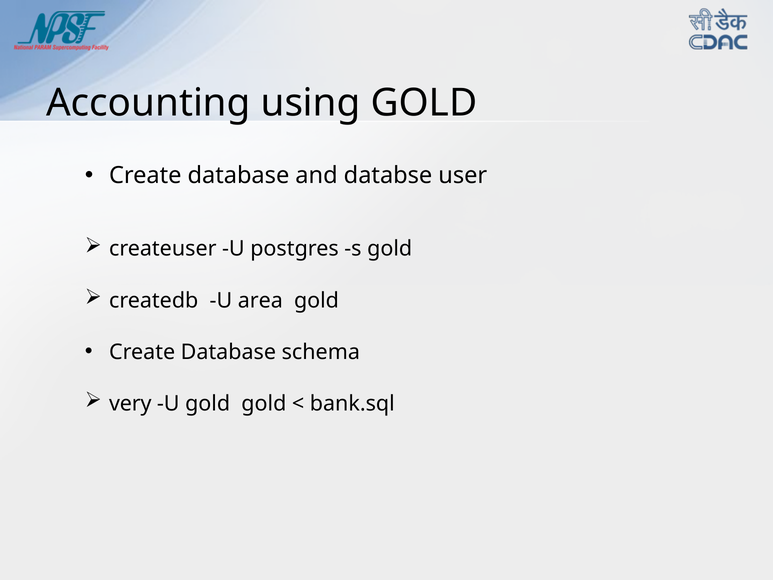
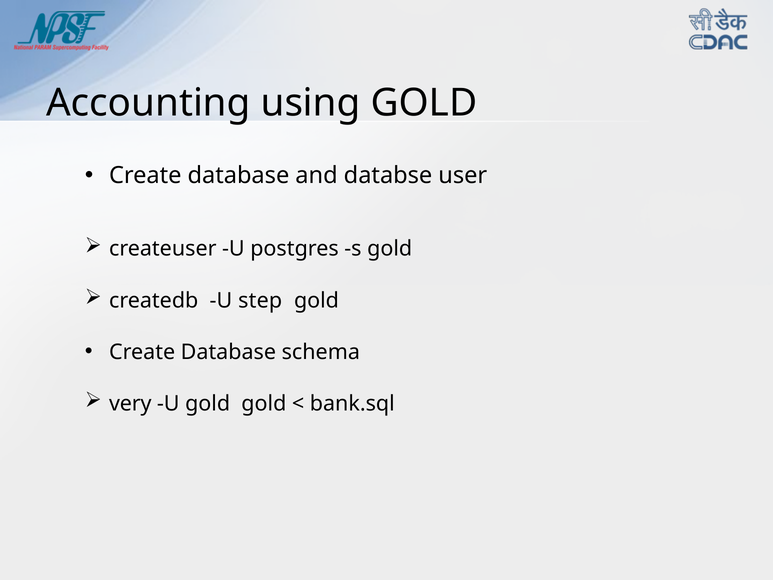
area: area -> step (260, 300)
